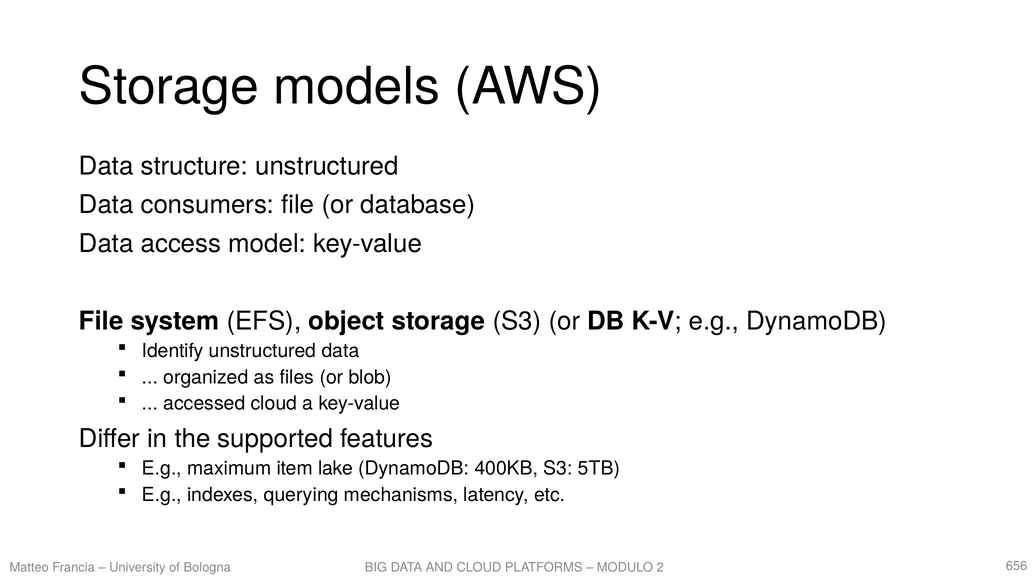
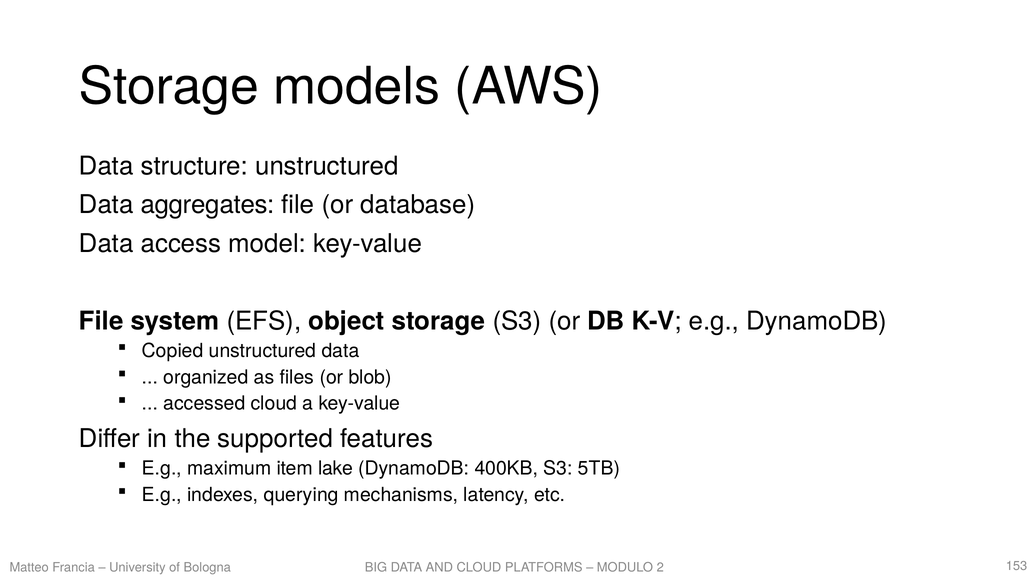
consumers: consumers -> aggregates (208, 205)
Identify: Identify -> Copied (173, 351)
656: 656 -> 153 (1017, 566)
